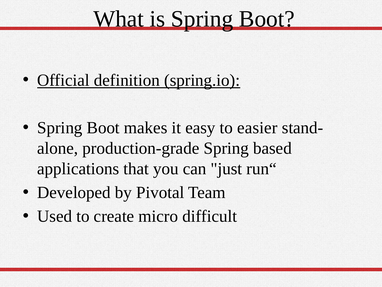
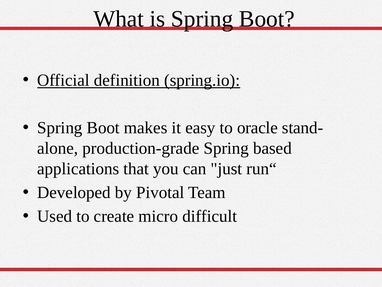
easier: easier -> oracle (257, 128)
